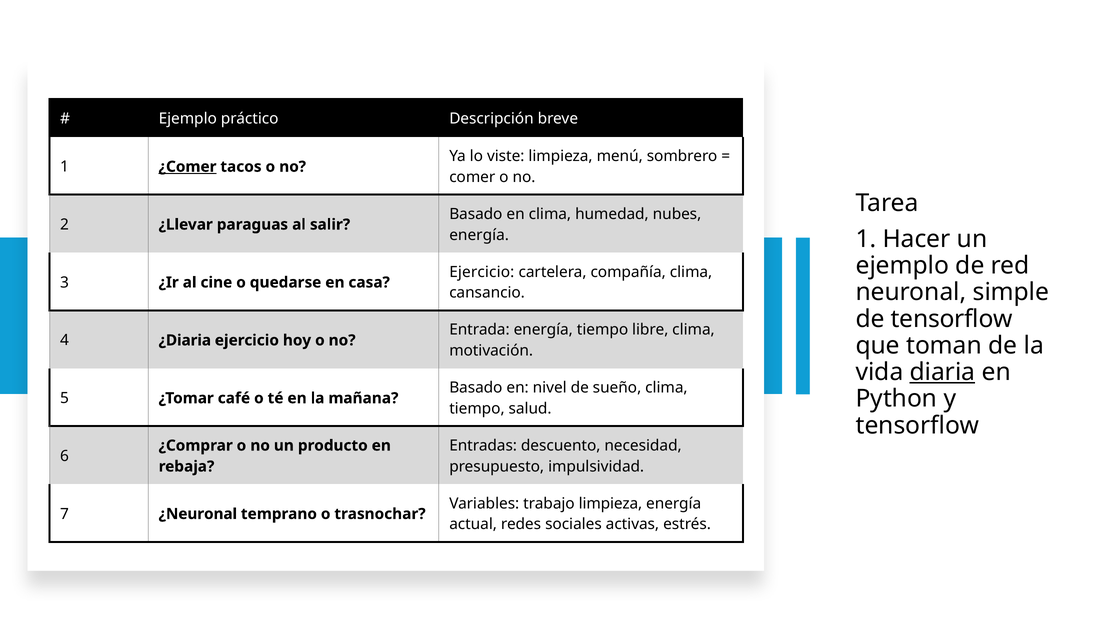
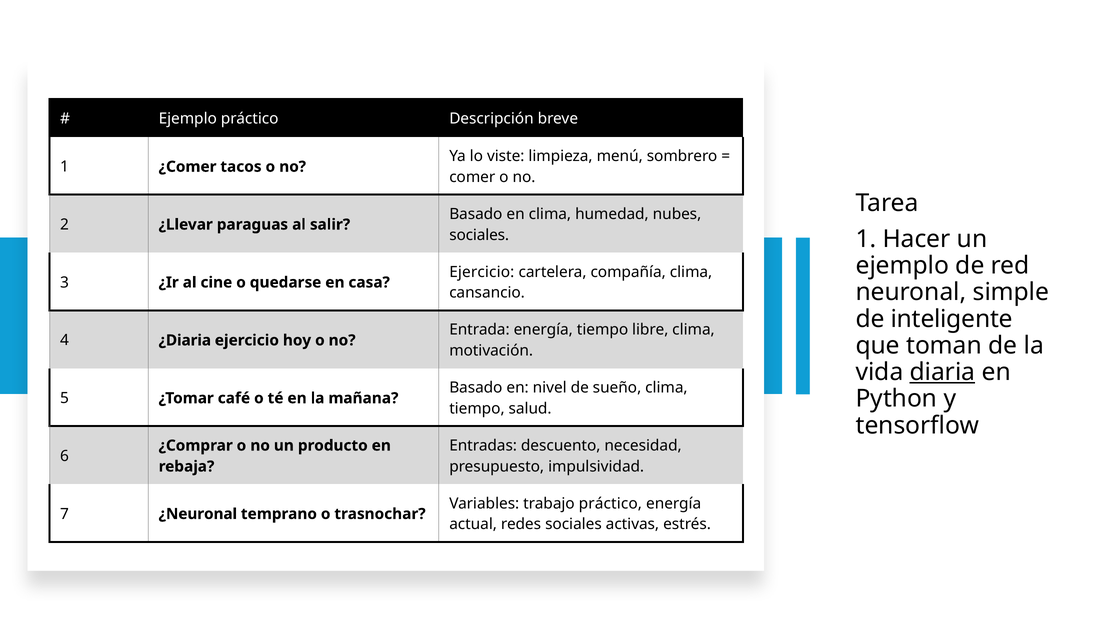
¿Comer underline: present -> none (188, 167)
energía: energía -> sociales (479, 235)
de tensorflow: tensorflow -> inteligente (952, 319)
trabajo limpieza: limpieza -> práctico (610, 503)
